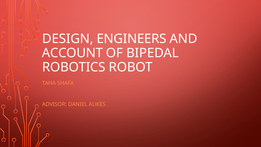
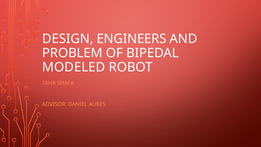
ACCOUNT: ACCOUNT -> PROBLEM (72, 53)
ROBOTICS: ROBOTICS -> MODELED (74, 67)
